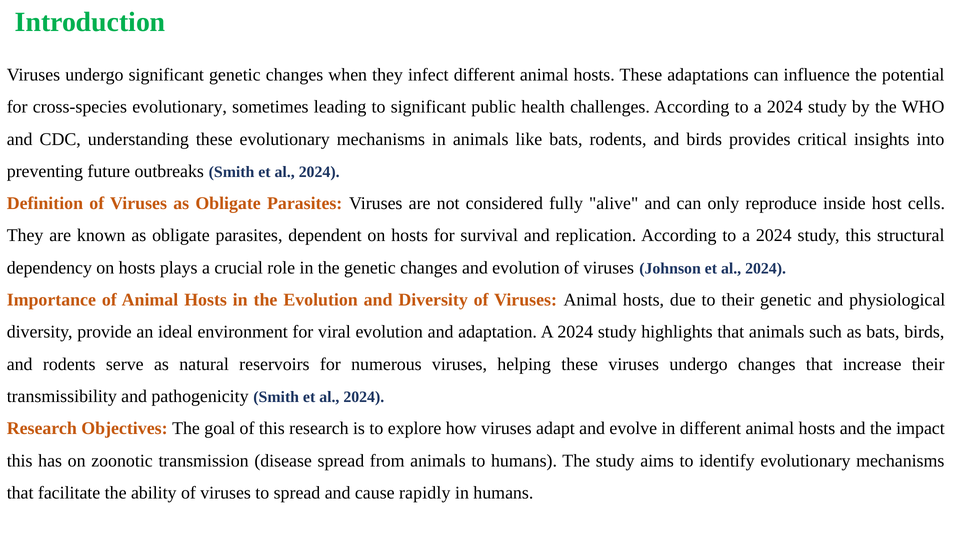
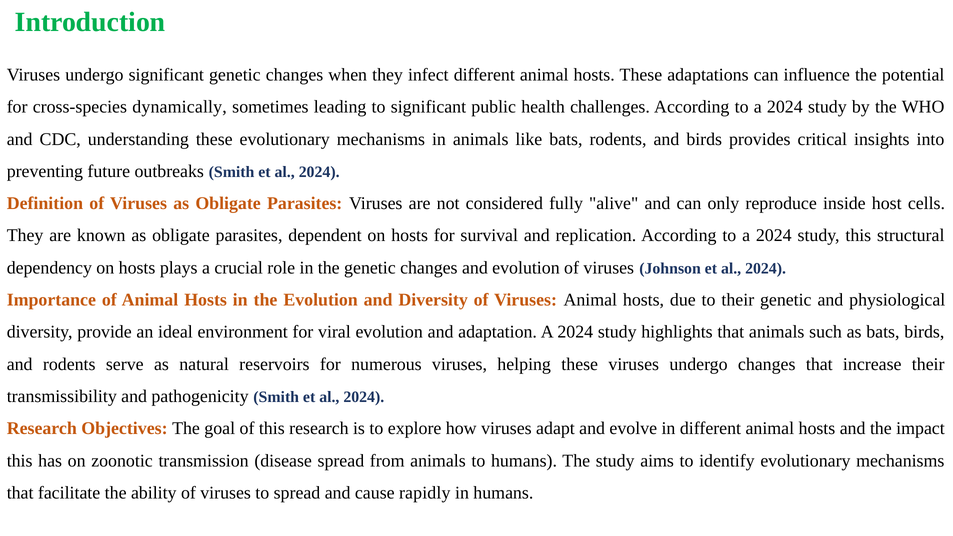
cross-species evolutionary: evolutionary -> dynamically (180, 107)
